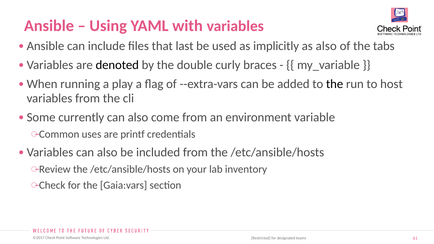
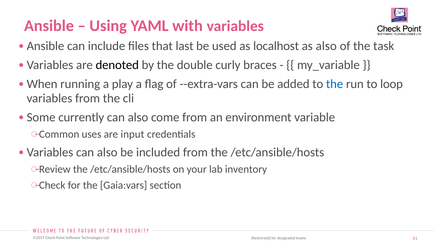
implicitly: implicitly -> localhost (276, 46)
tabs: tabs -> task (384, 46)
the colour: black -> blue (335, 84)
host: host -> loop (392, 84)
printf: printf -> input (132, 134)
